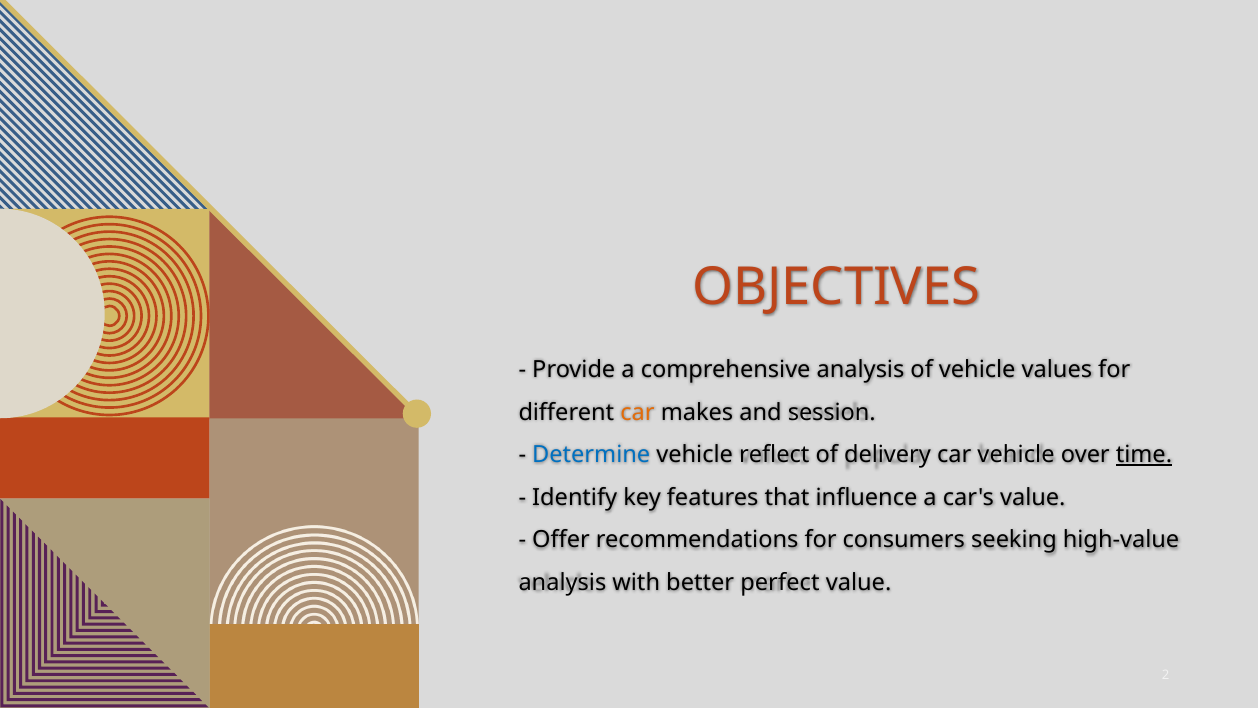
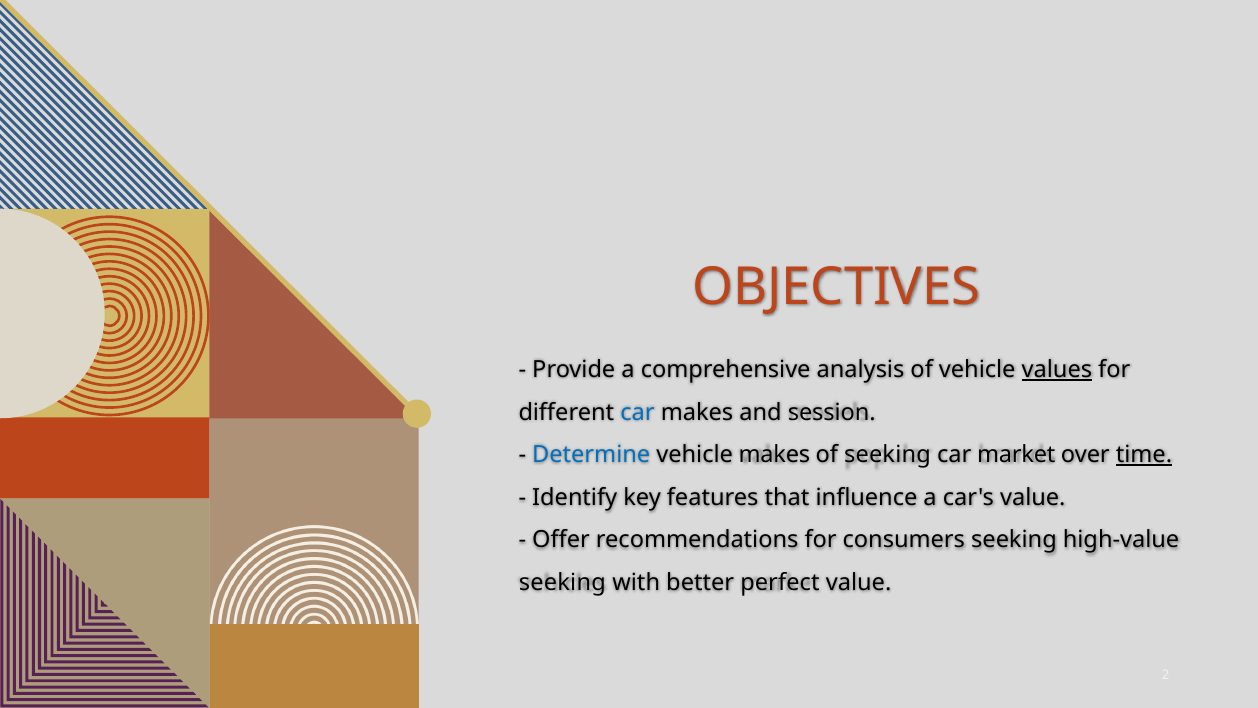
values underline: none -> present (1057, 370)
car colour: orange -> blue (637, 412)
vehicle reflect: reflect -> makes (774, 455)
of delivery: delivery -> seeking (887, 455)
car vehicle: vehicle -> market (1016, 455)
analysis: analysis -> seeking (562, 582)
